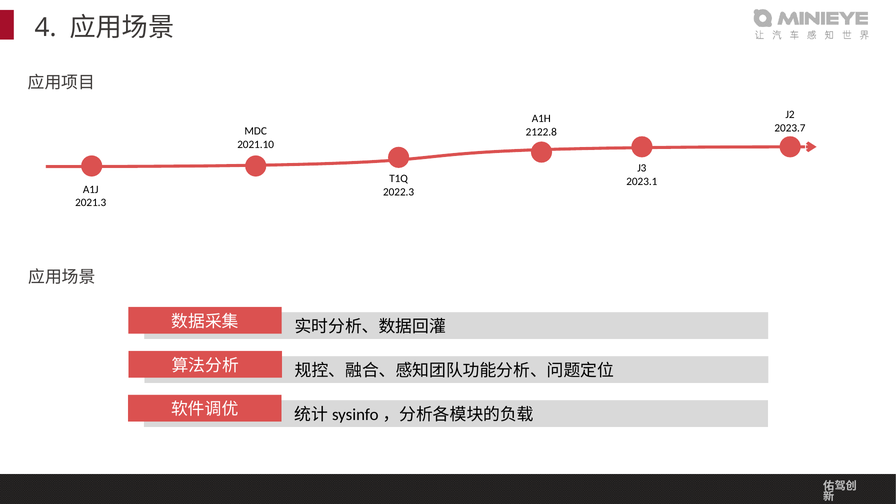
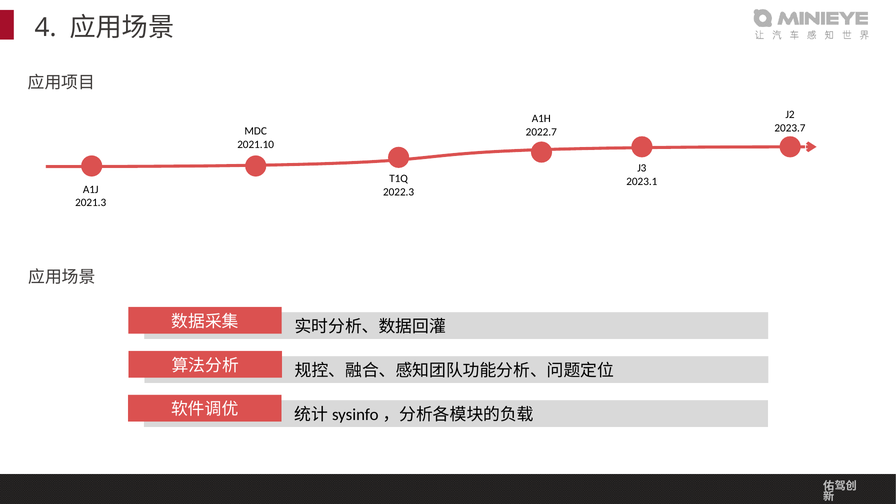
2122.8: 2122.8 -> 2022.7 (541, 132)
